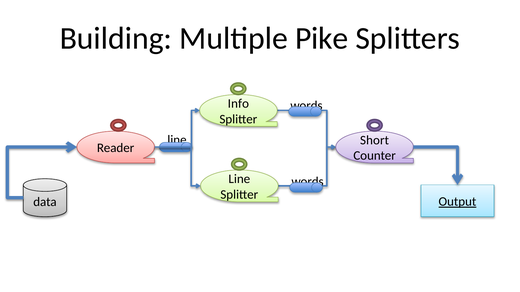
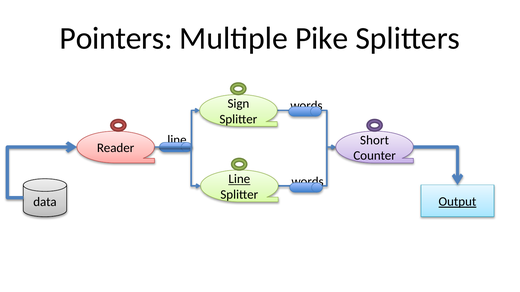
Building: Building -> Pointers (116, 38)
Info: Info -> Sign (238, 104)
Line underline: none -> present (239, 179)
